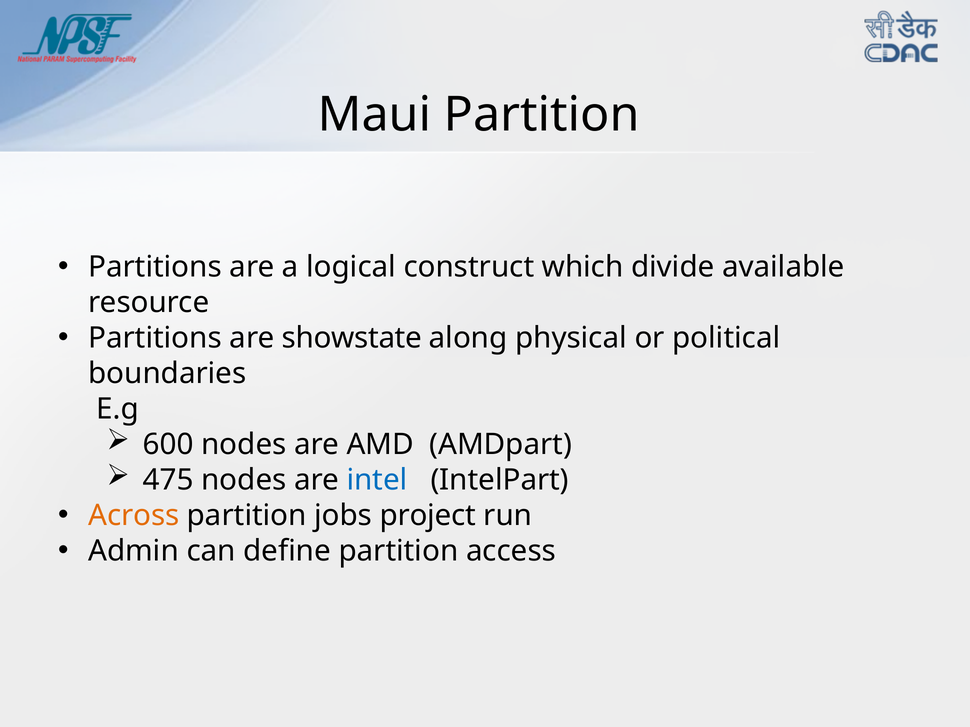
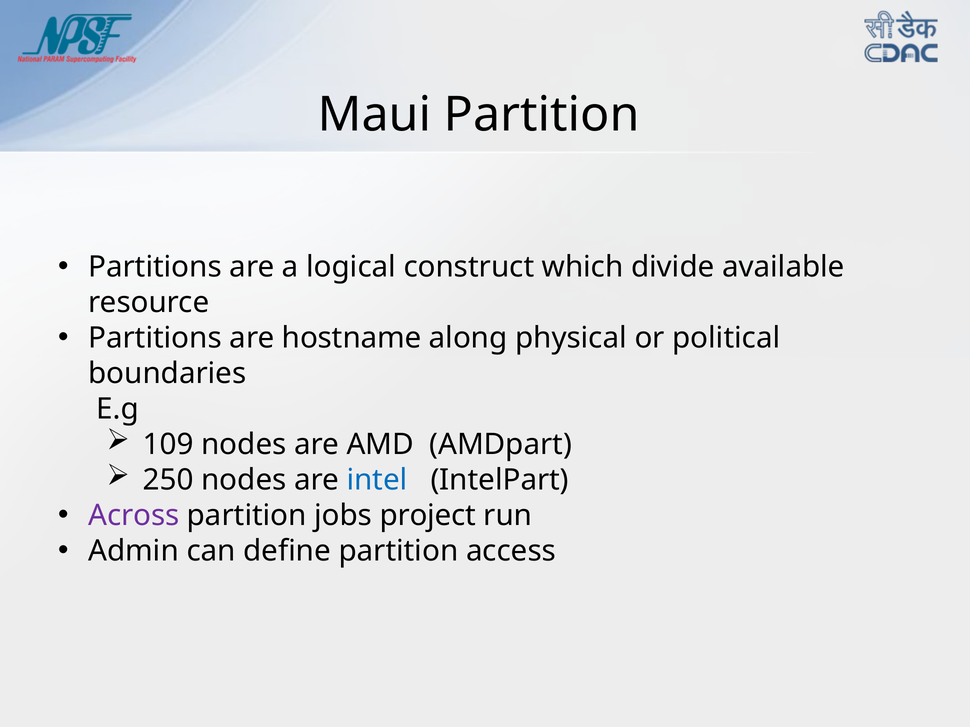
showstate: showstate -> hostname (352, 338)
600: 600 -> 109 (168, 445)
475: 475 -> 250 (168, 480)
Across colour: orange -> purple (134, 516)
